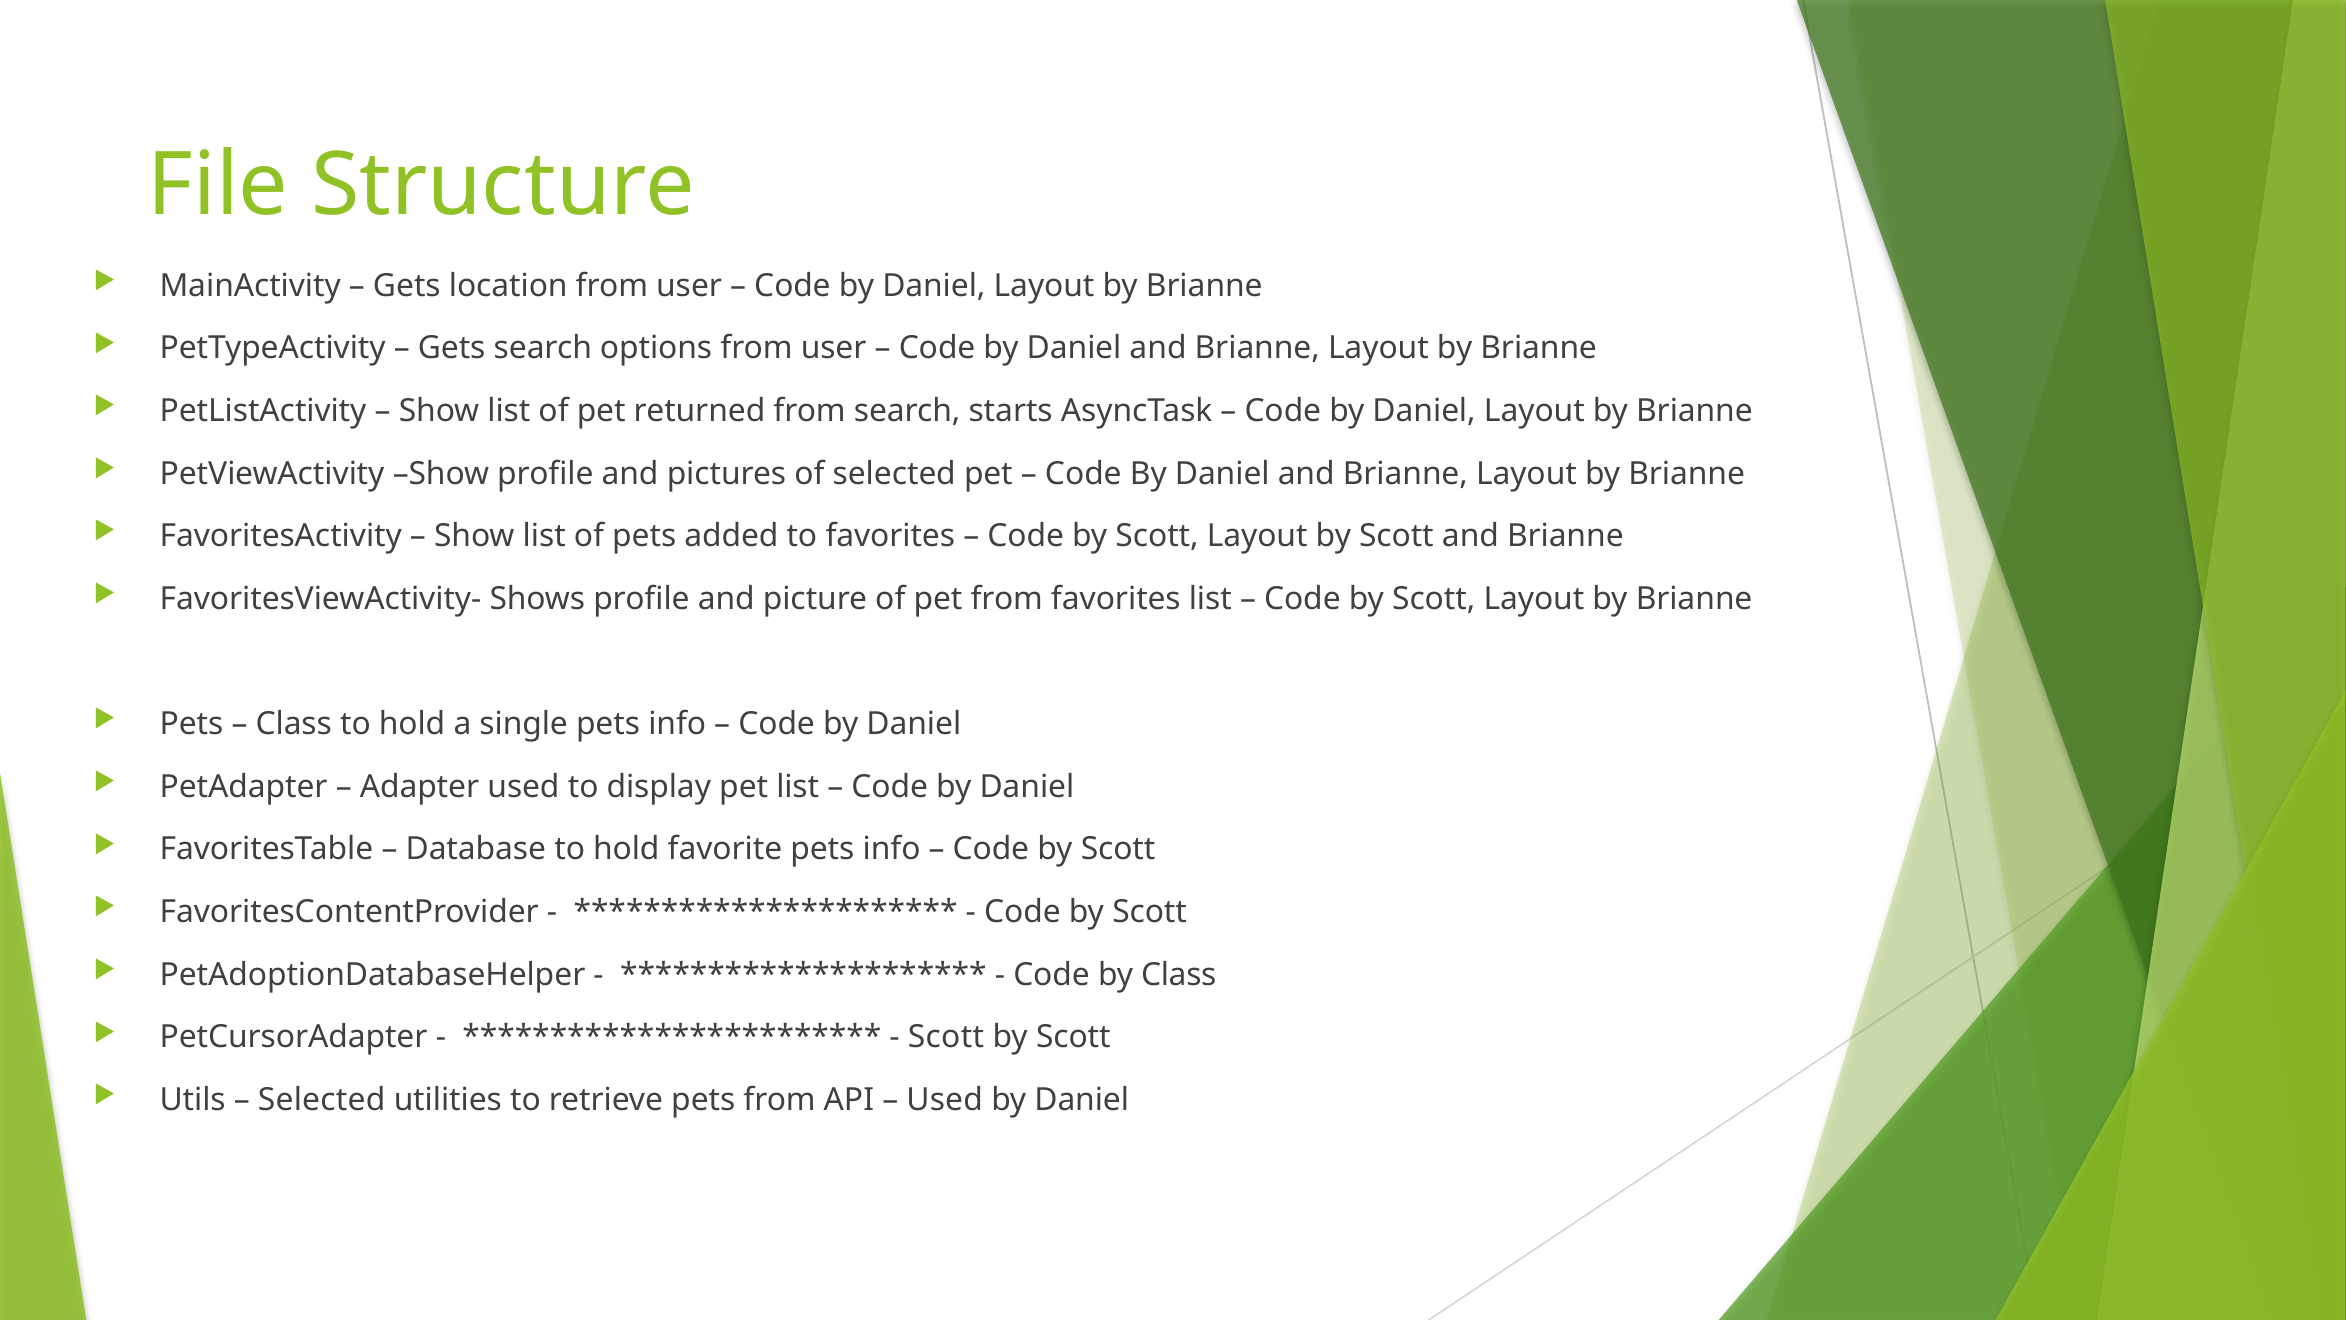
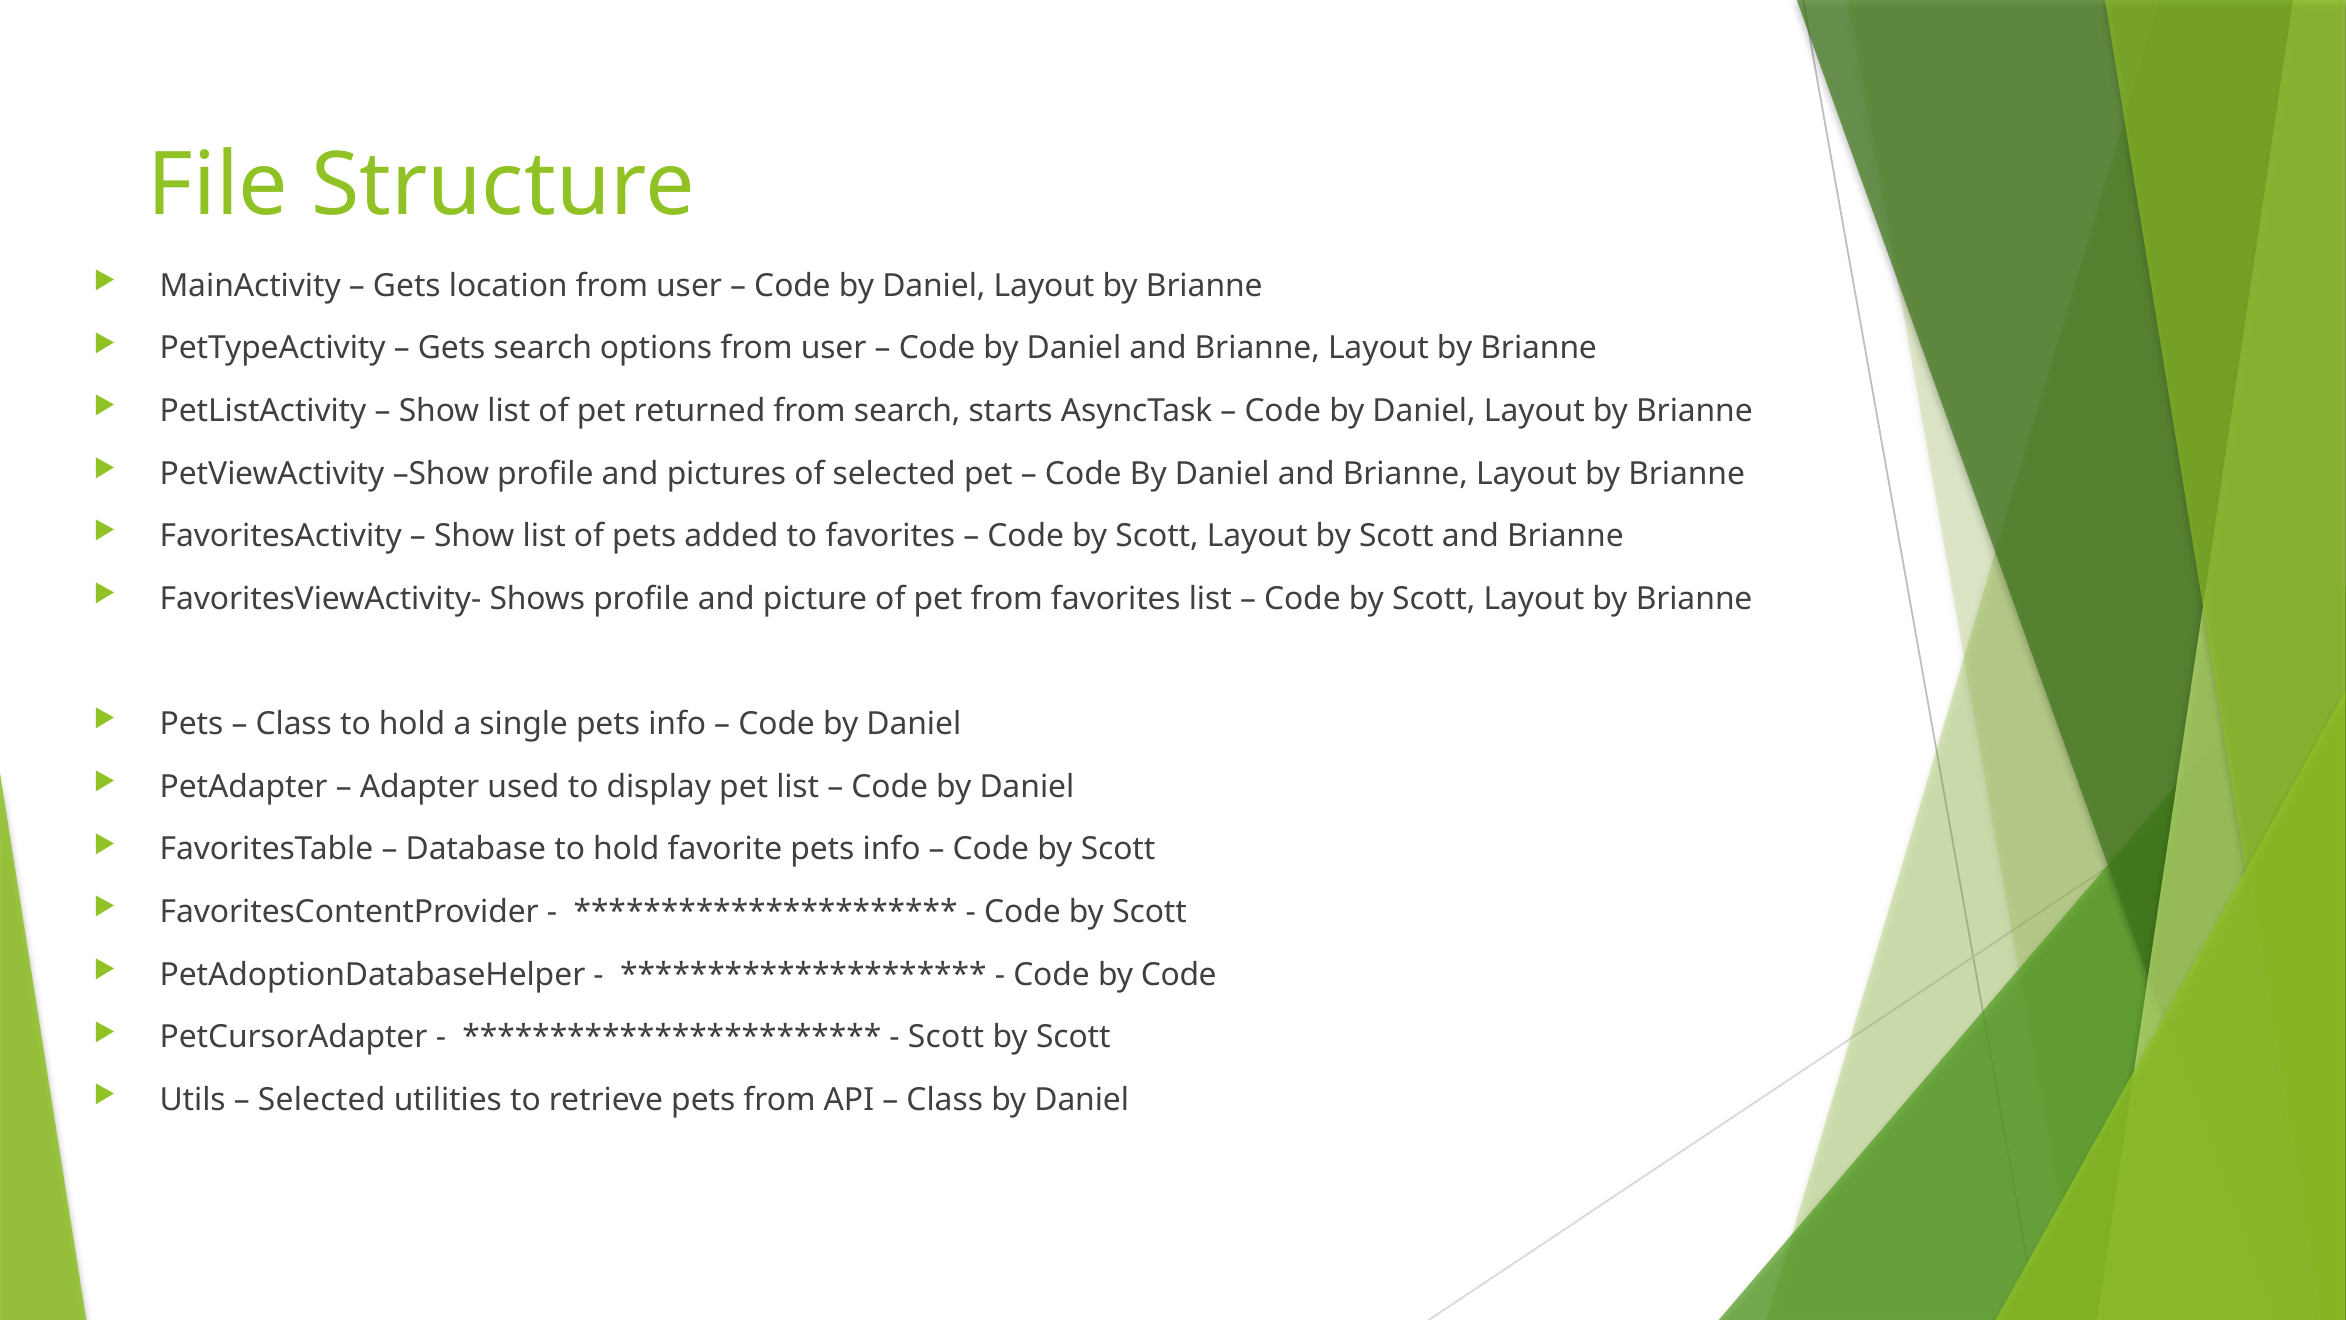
by Class: Class -> Code (1179, 974)
Used: Used -> Class (945, 1100)
